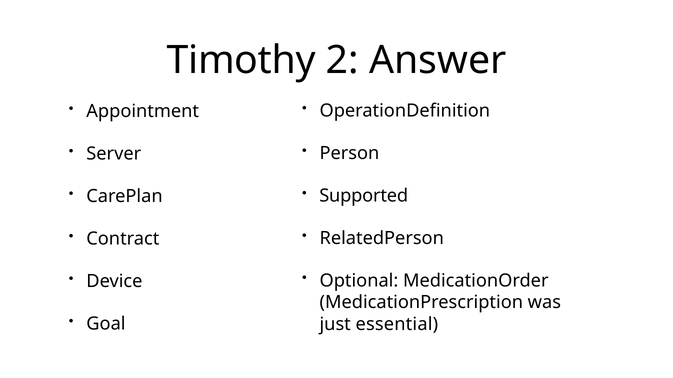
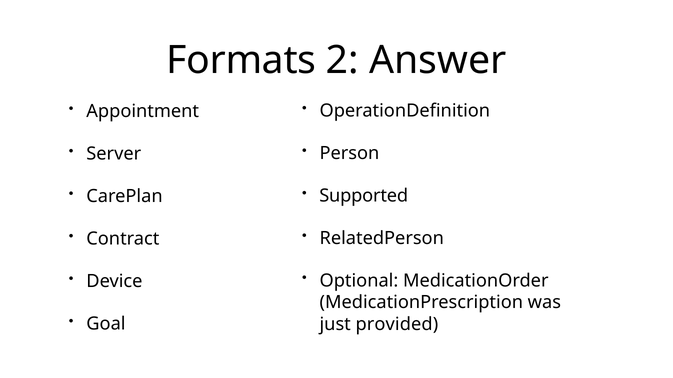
Timothy: Timothy -> Formats (241, 61)
essential: essential -> provided (397, 325)
